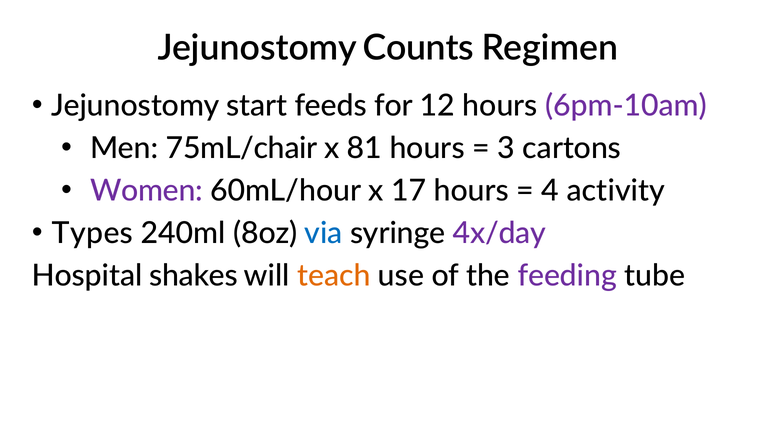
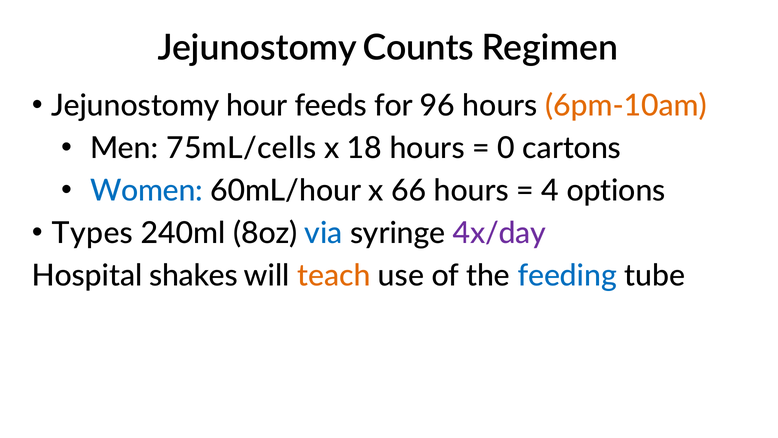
start: start -> hour (257, 106)
12: 12 -> 96 (437, 106)
6pm-10am colour: purple -> orange (626, 106)
75mL/chair: 75mL/chair -> 75mL/cells (241, 148)
81: 81 -> 18 (364, 148)
3: 3 -> 0 (506, 148)
Women colour: purple -> blue (147, 191)
17: 17 -> 66 (409, 191)
activity: activity -> options (616, 191)
feeding colour: purple -> blue (567, 275)
